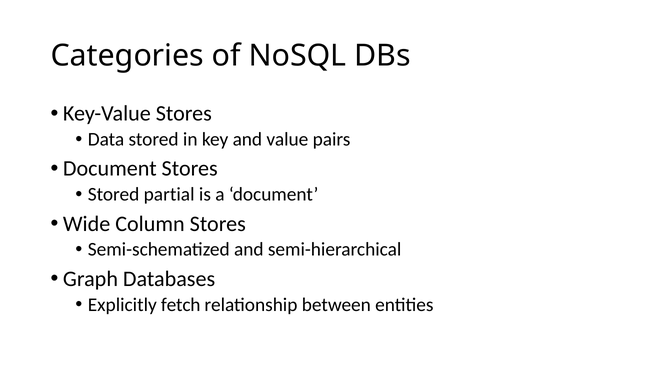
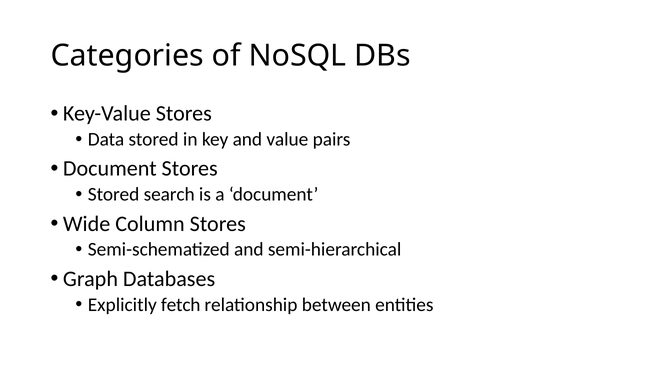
partial: partial -> search (169, 194)
